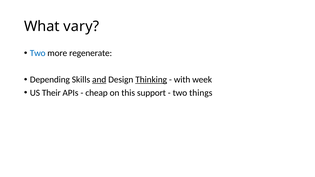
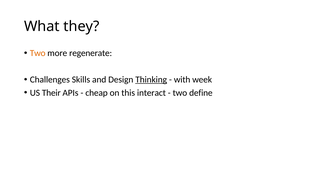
vary: vary -> they (81, 26)
Two colour: blue -> orange (38, 53)
Depending: Depending -> Challenges (50, 80)
and underline: present -> none (99, 80)
support: support -> interact (151, 93)
things: things -> define (201, 93)
